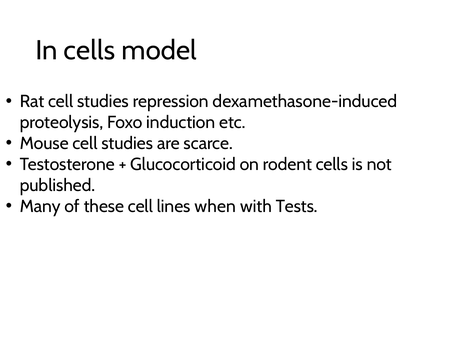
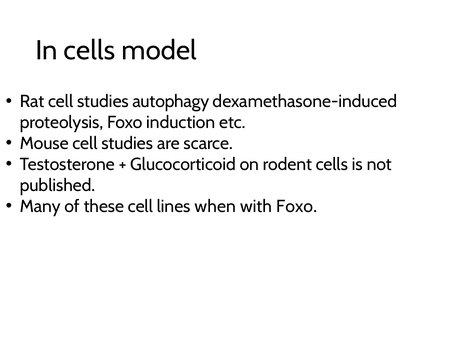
repression: repression -> autophagy (171, 101)
with Tests: Tests -> Foxo (297, 206)
